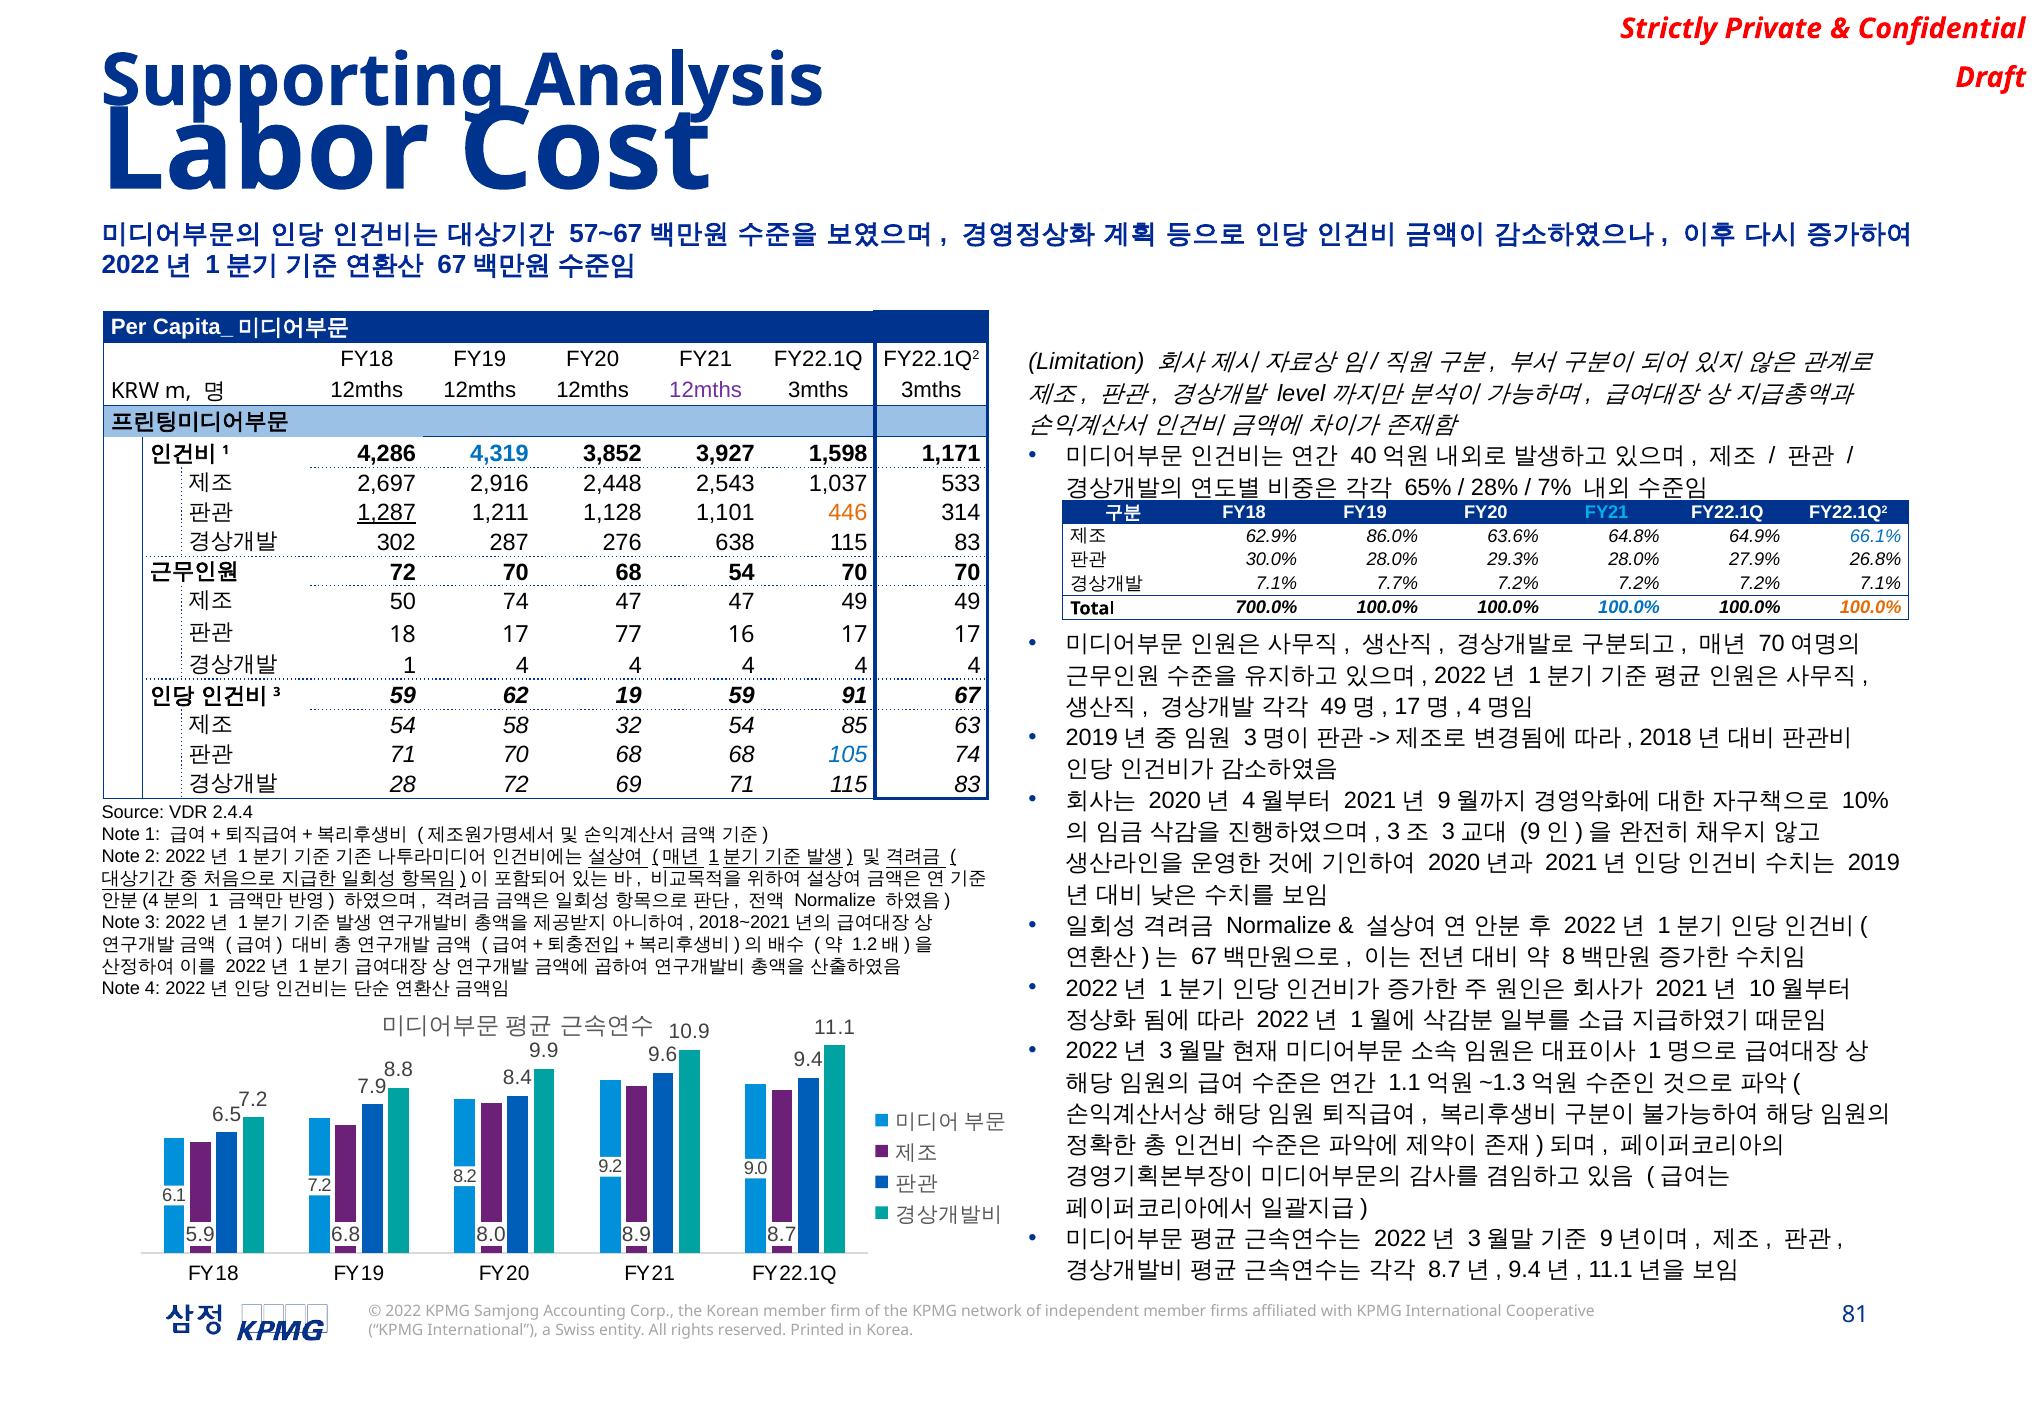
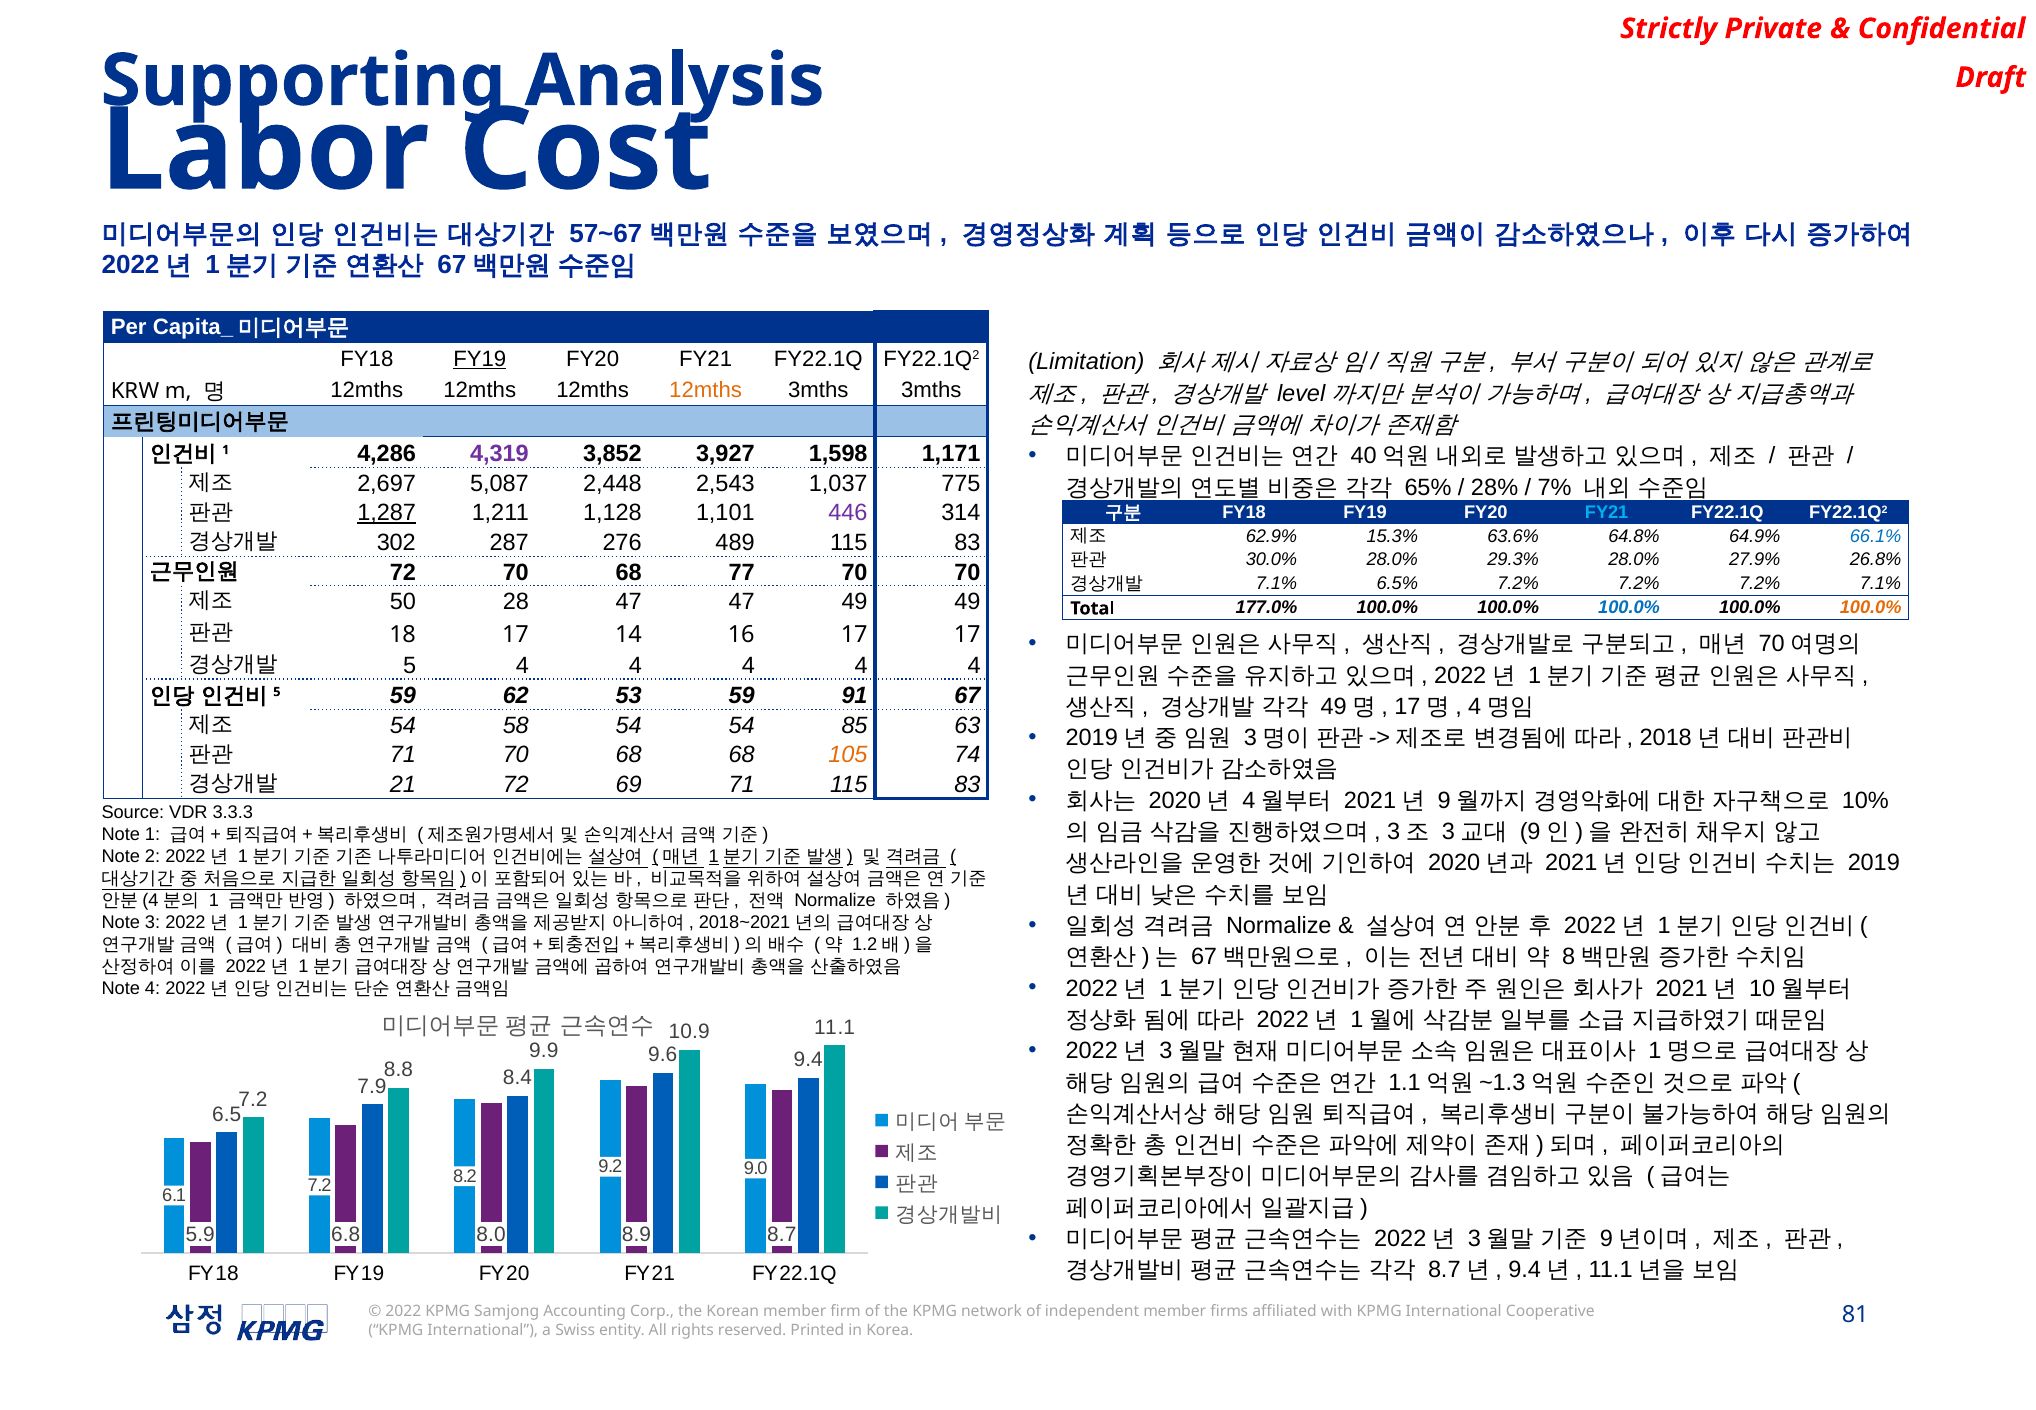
FY19 underline: none -> present (480, 359)
12mths colour: purple -> orange (706, 390)
4,319 colour: blue -> purple (500, 453)
2,916: 2,916 -> 5,087 (500, 483)
533: 533 -> 775 (961, 483)
446 colour: orange -> purple (848, 513)
86.0%: 86.0% -> 15.3% (1392, 536)
638: 638 -> 489 (735, 543)
68 54: 54 -> 77 (742, 572)
7.7%: 7.7% -> 6.5% (1397, 583)
50 74: 74 -> 28 (516, 602)
700.0%: 700.0% -> 177.0% (1267, 608)
77: 77 -> 14 (628, 634)
1: 1 -> 5 (410, 665)
3: 3 -> 5 (277, 692)
19: 19 -> 53 (629, 695)
58 32: 32 -> 54 (629, 725)
105 colour: blue -> orange (848, 755)
28: 28 -> 21 (403, 785)
2.4.4: 2.4.4 -> 3.3.3 (233, 813)
